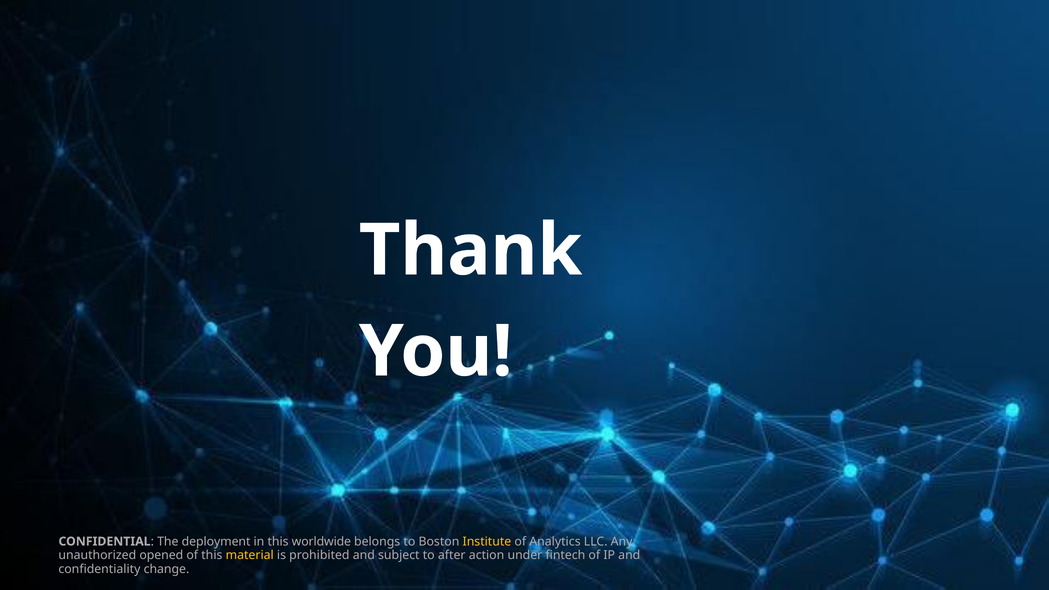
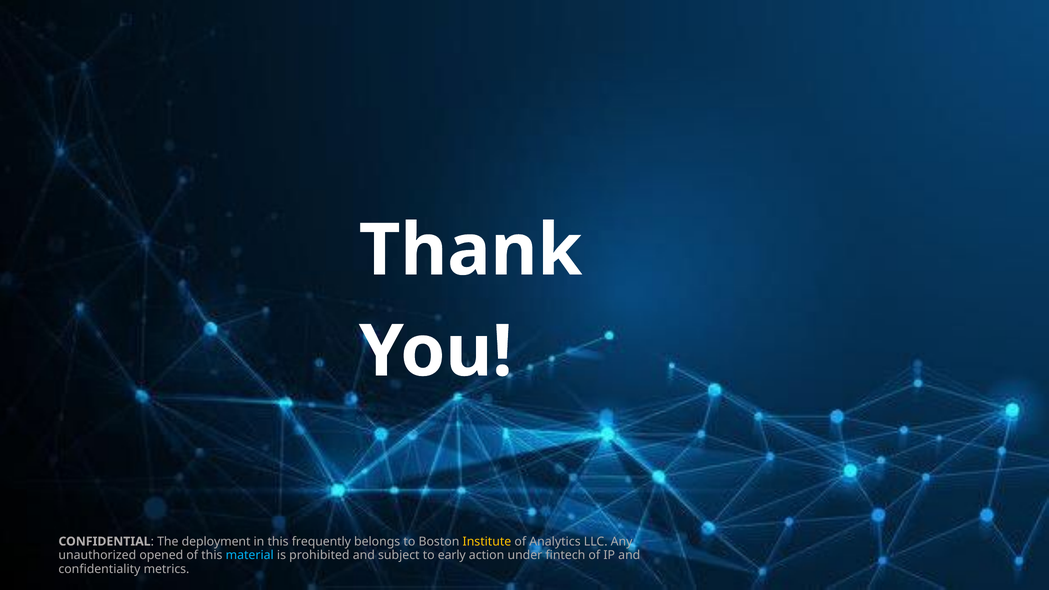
worldwide: worldwide -> frequently (321, 542)
material colour: yellow -> light blue (250, 555)
after: after -> early (452, 555)
change: change -> metrics (167, 569)
